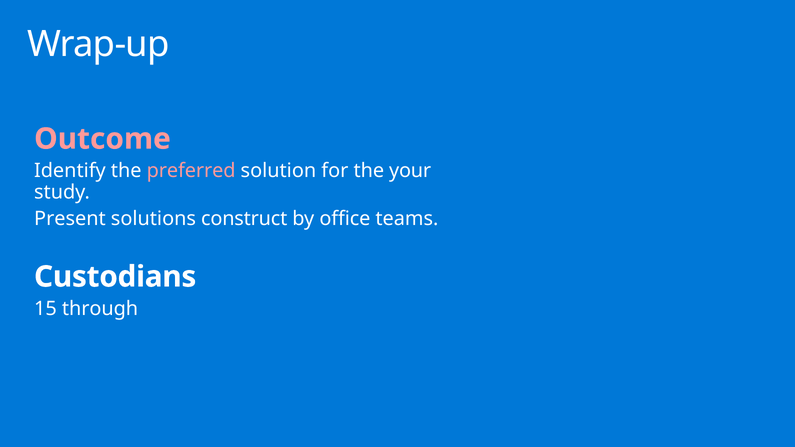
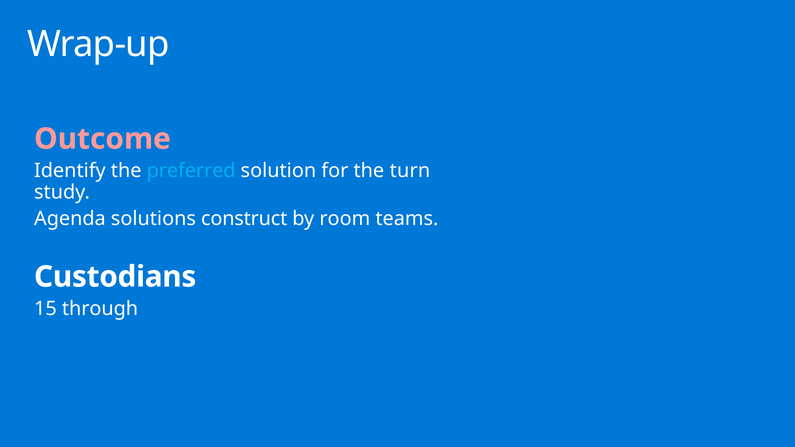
preferred colour: pink -> light blue (191, 171)
your: your -> turn (410, 171)
Present: Present -> Agenda (70, 219)
office: office -> room (345, 219)
